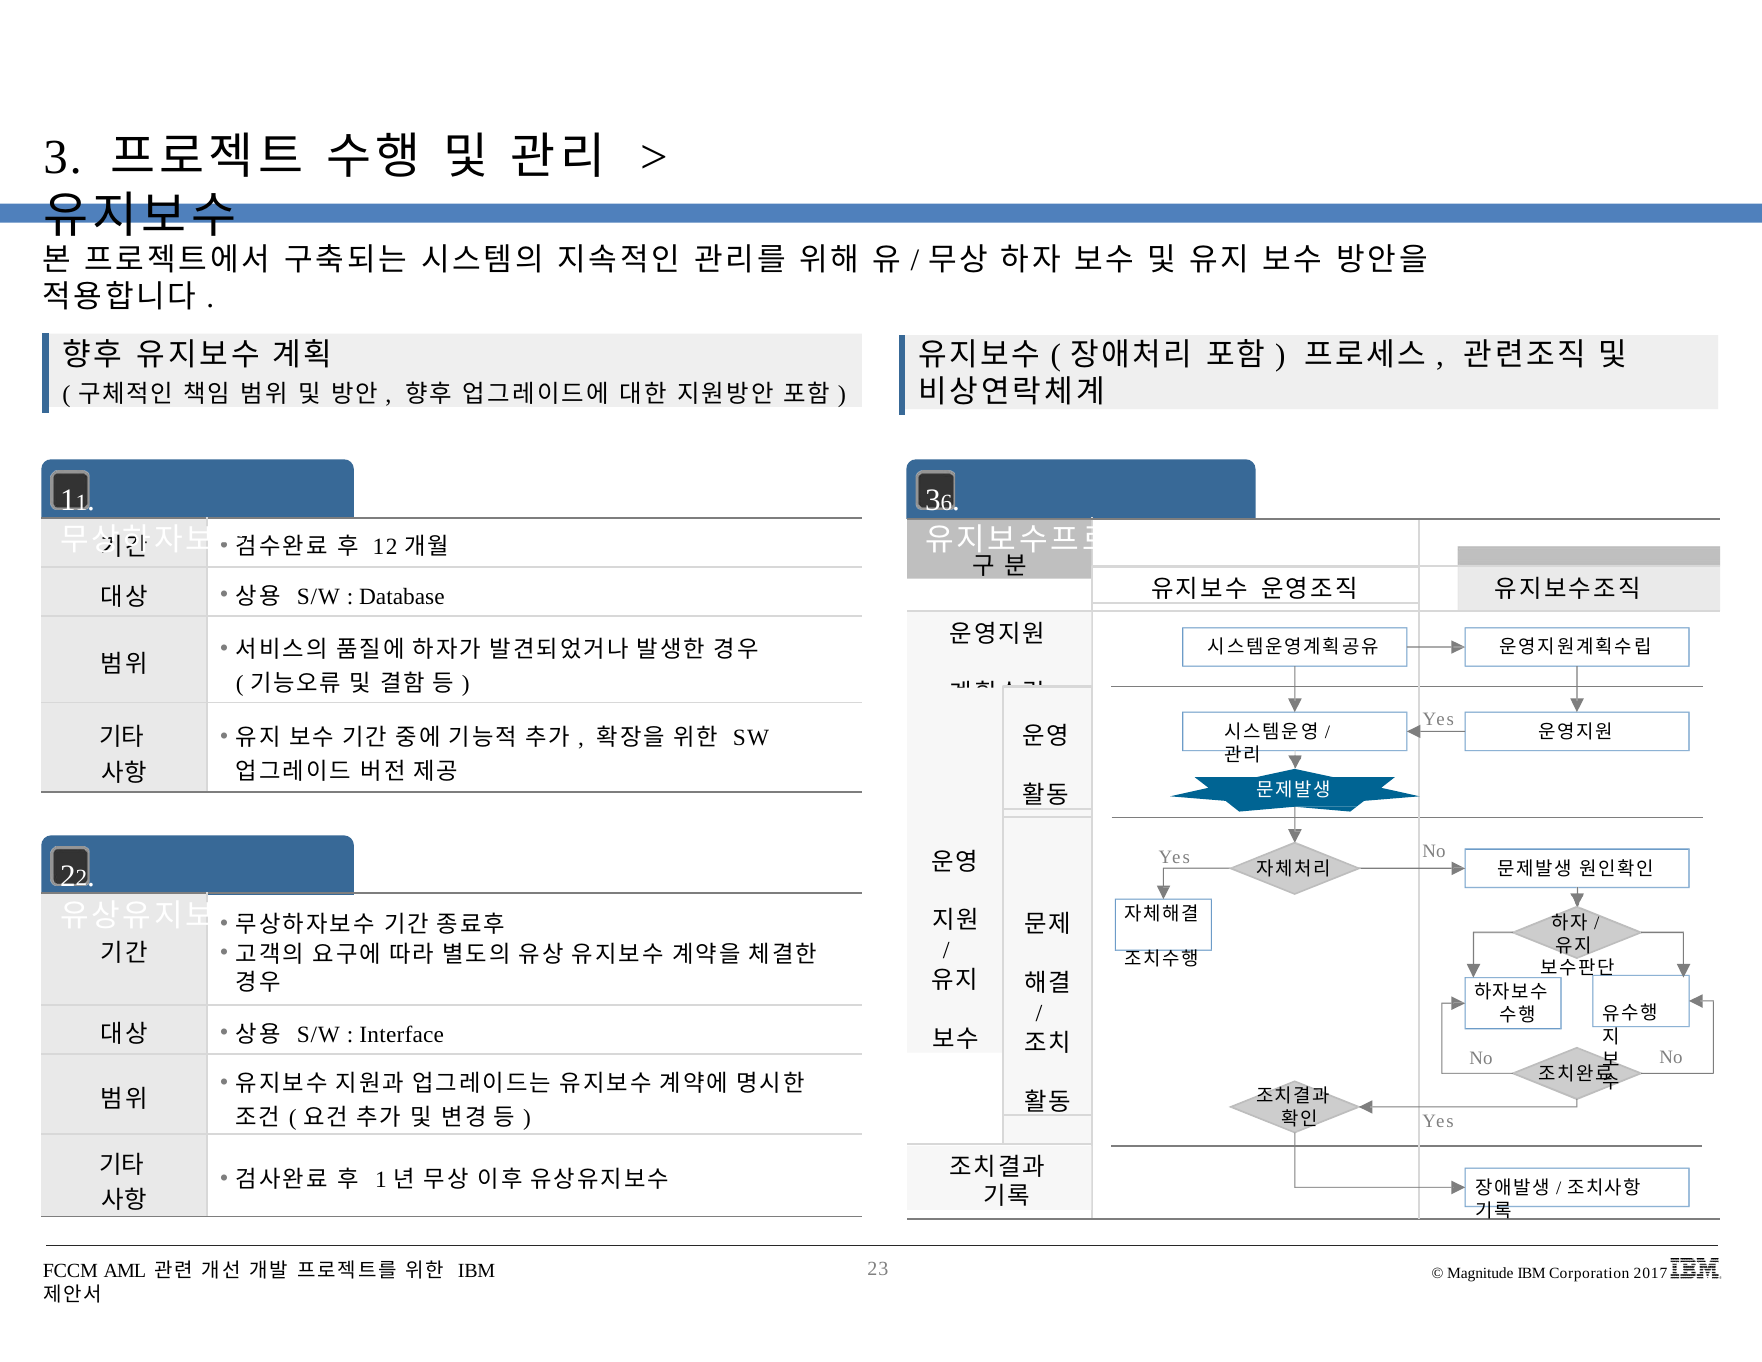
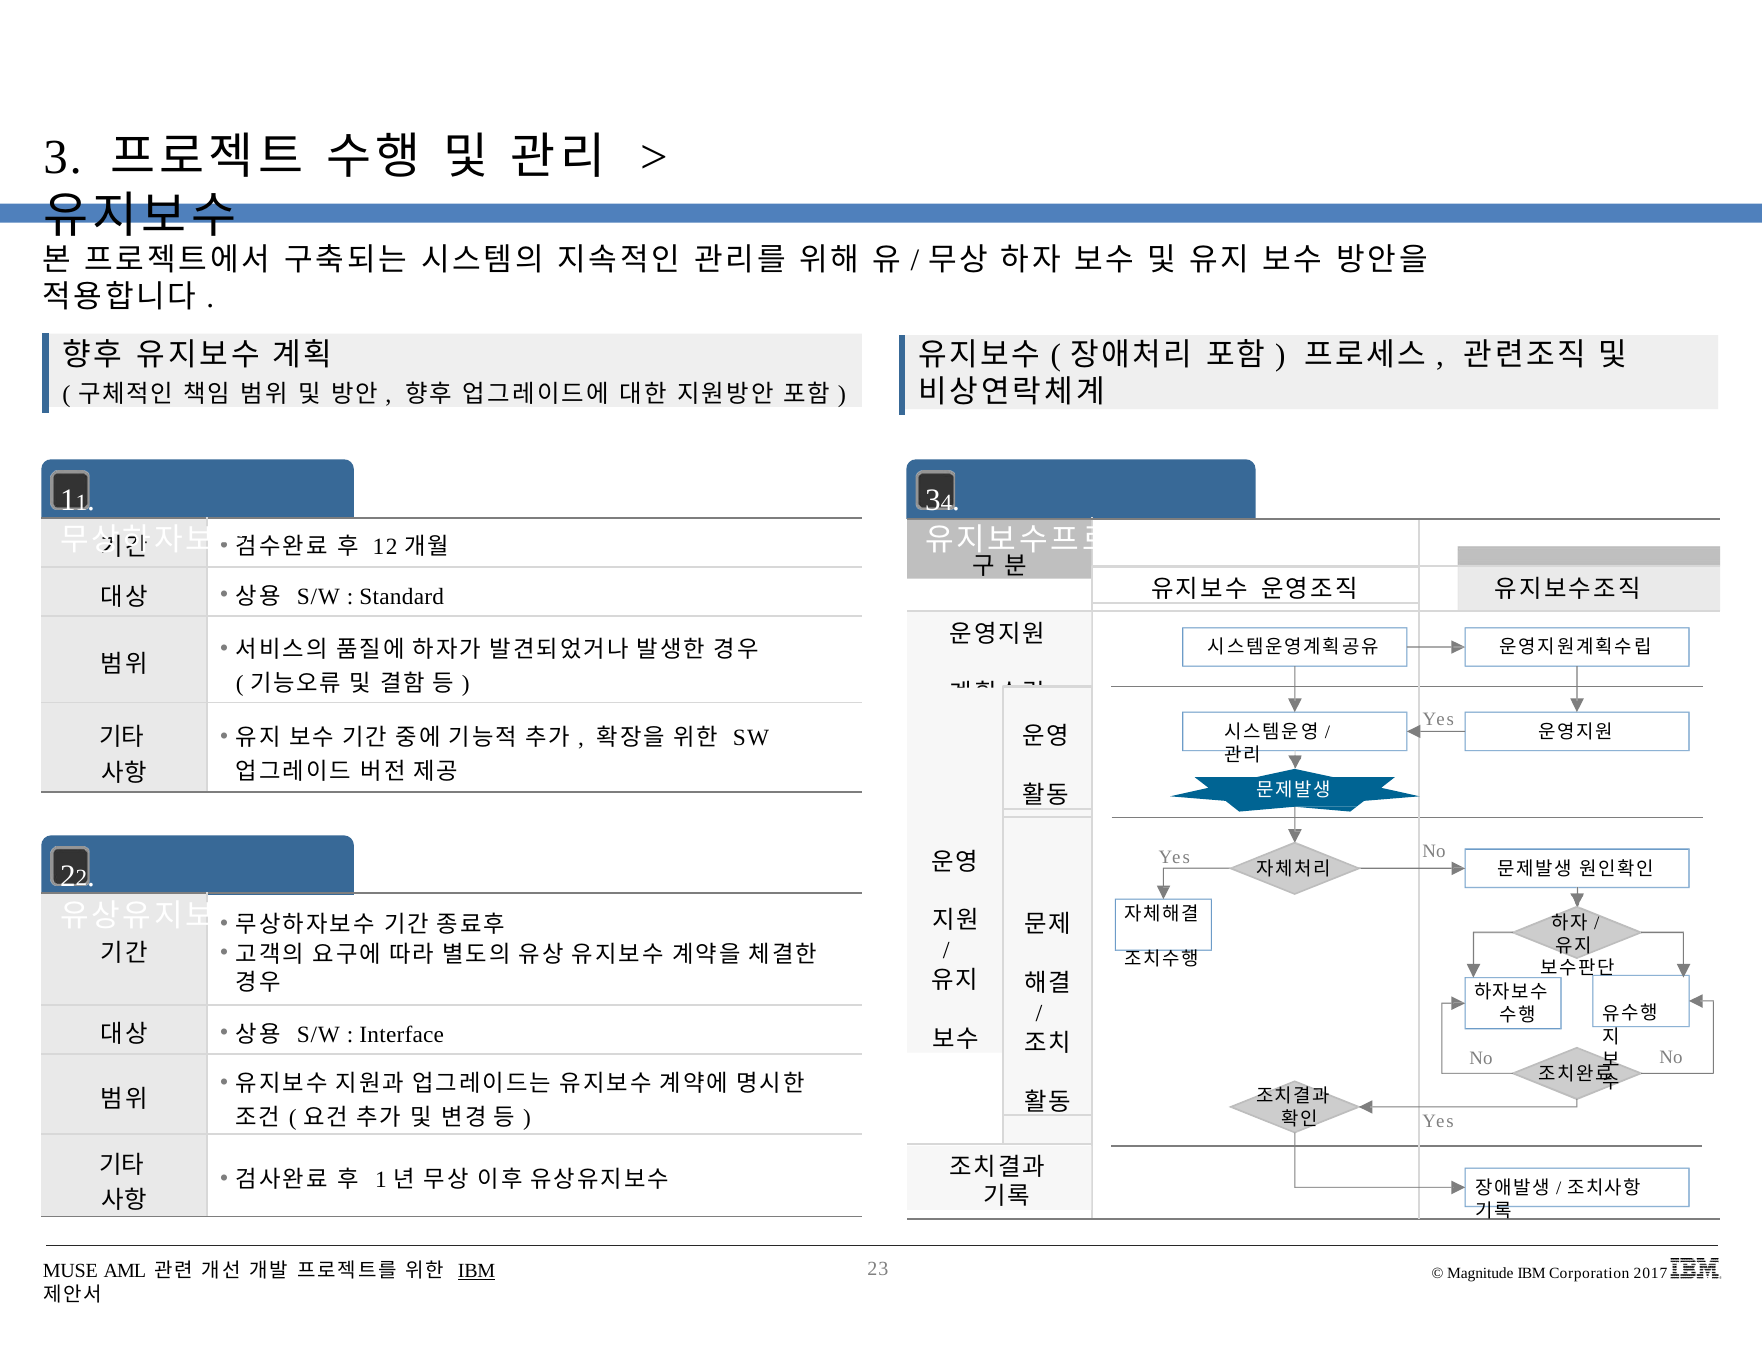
6: 6 -> 4 (946, 502)
Database: Database -> Standard (402, 596)
FCCM: FCCM -> MUSE (70, 1270)
IBM underline: none -> present (477, 1270)
